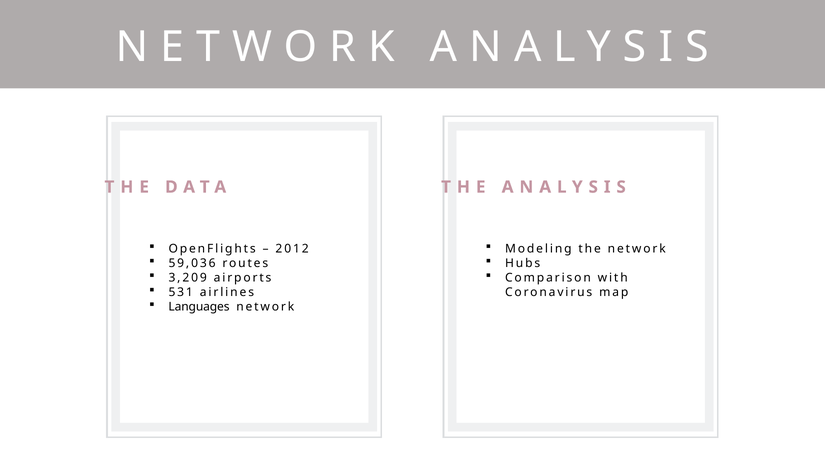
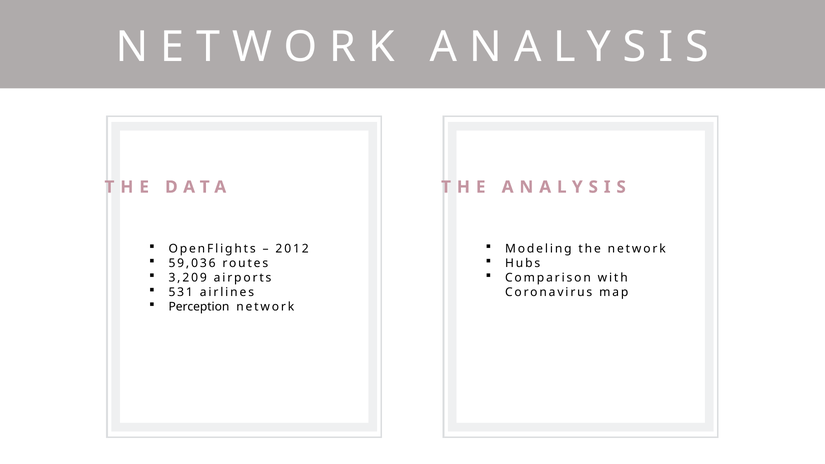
Languages: Languages -> Perception (199, 307)
